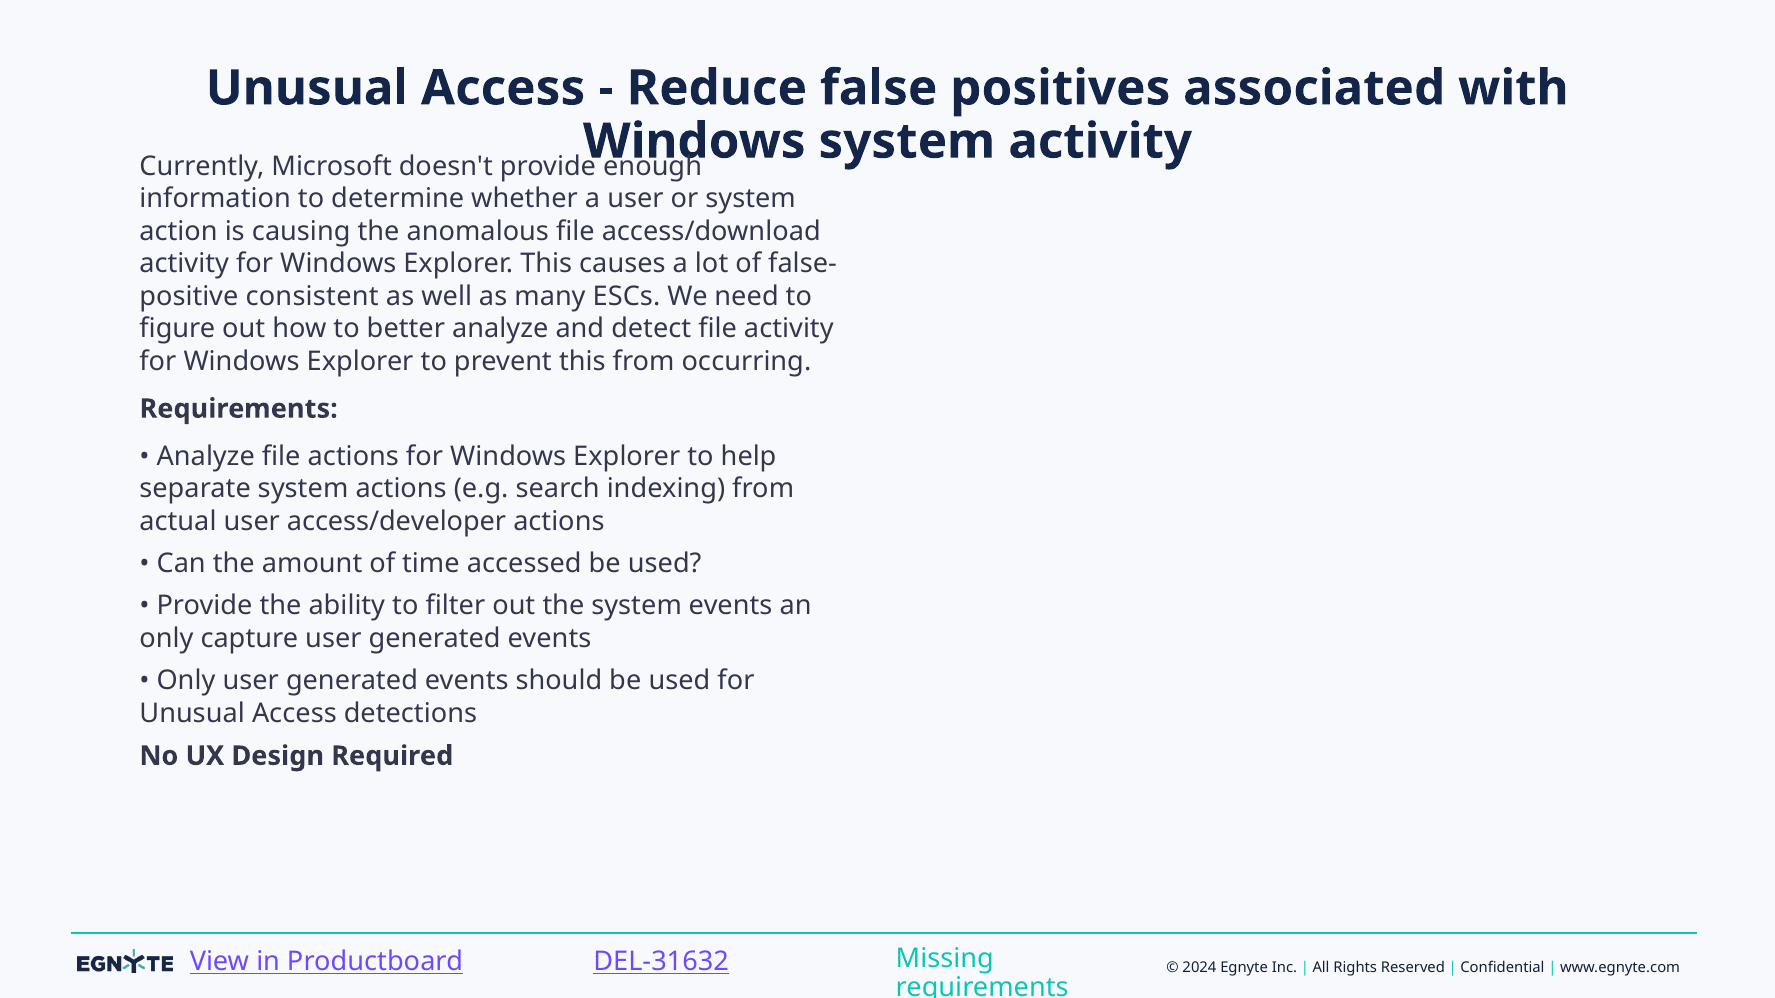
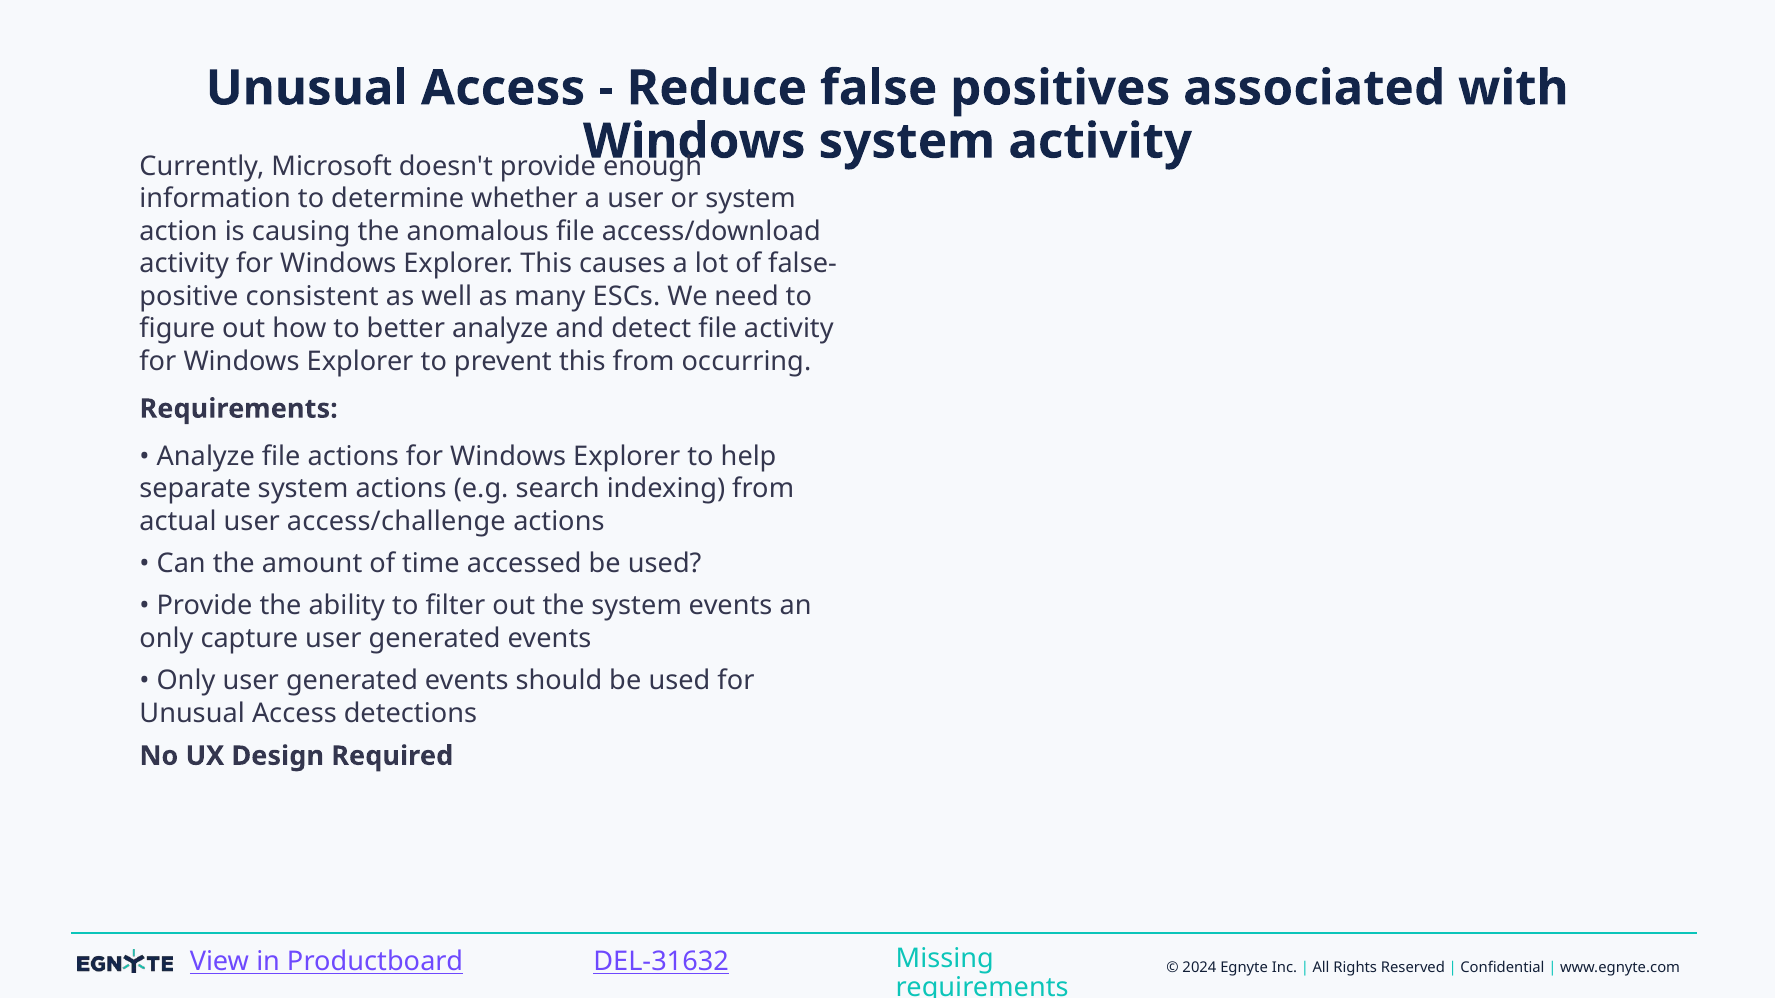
access/developer: access/developer -> access/challenge (396, 521)
